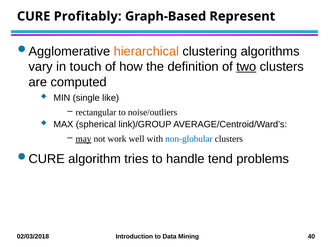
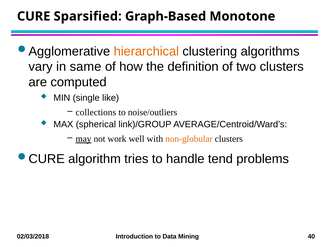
Profitably: Profitably -> Sparsified (88, 16)
Represent: Represent -> Monotone (242, 16)
touch: touch -> same (86, 67)
two underline: present -> none (246, 67)
rectangular: rectangular -> collections (96, 112)
non-globular colour: blue -> orange (189, 139)
